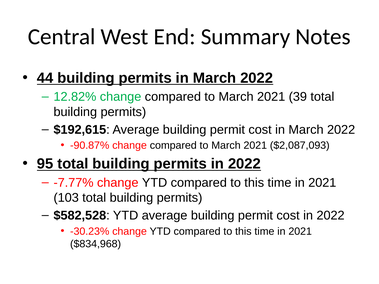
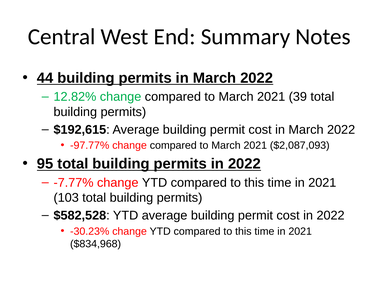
-90.87%: -90.87% -> -97.77% (90, 146)
